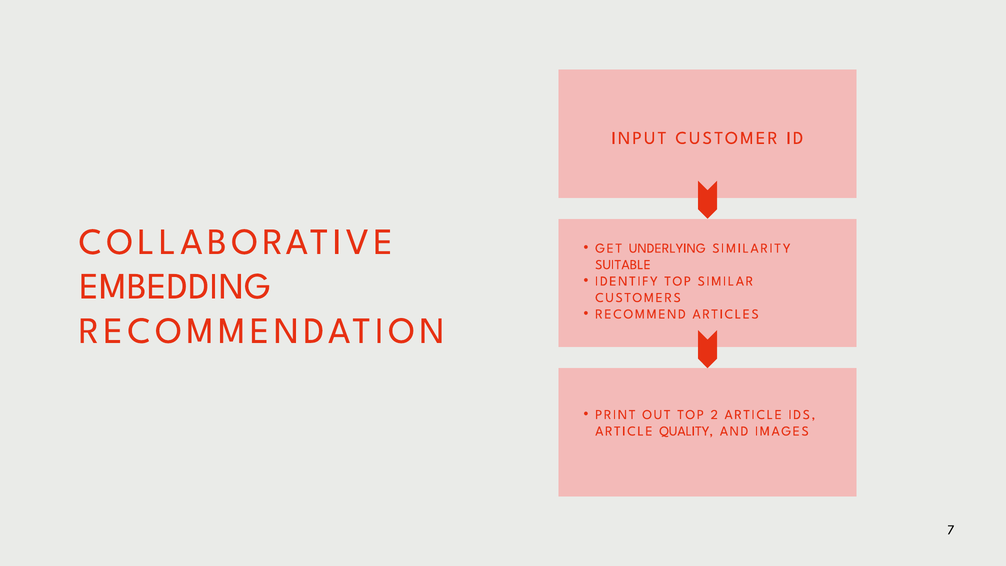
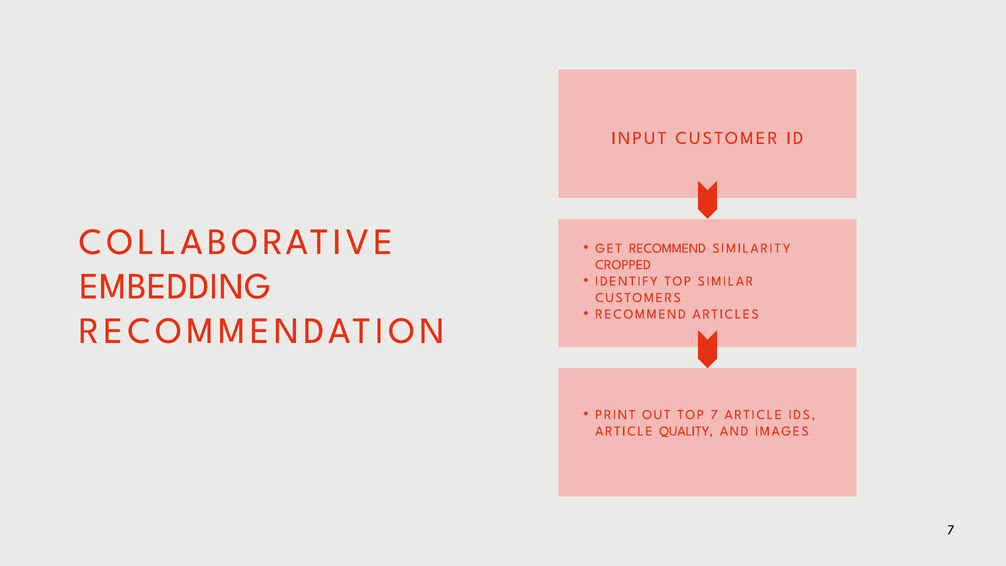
GET UNDERLYING: UNDERLYING -> RECOMMEND (667, 248)
SUITABLE: SUITABLE -> CROPPED (623, 265)
TOP 2: 2 -> 7 (714, 414)
